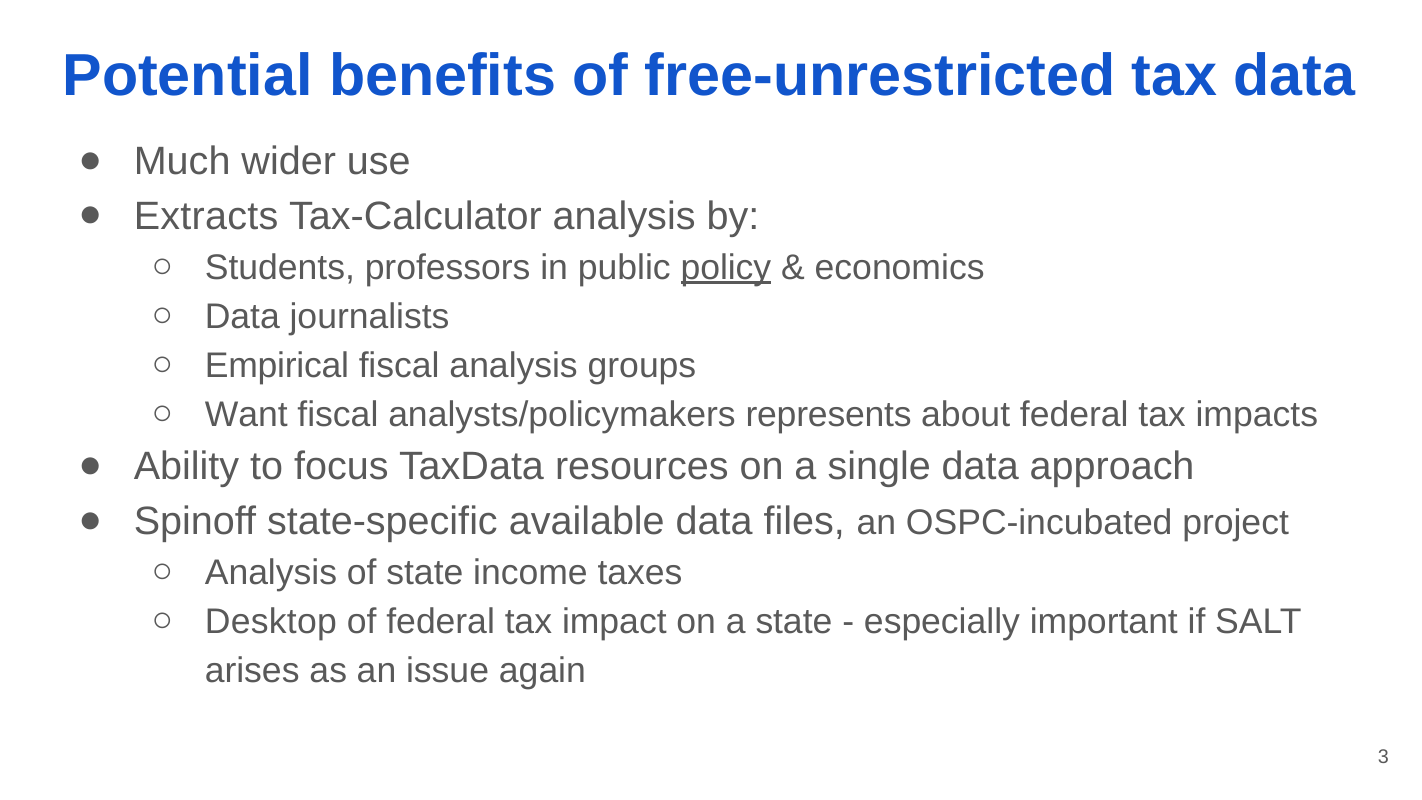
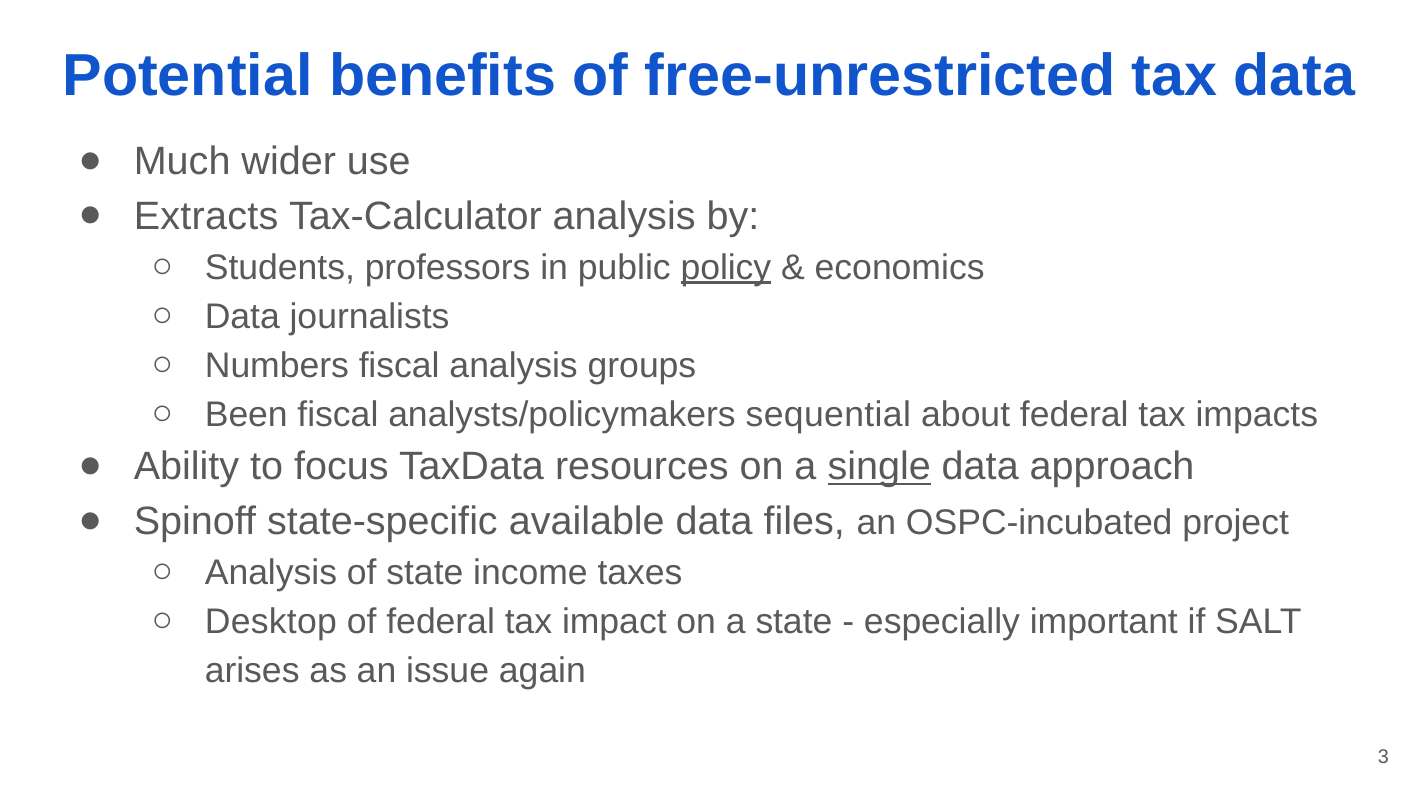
Empirical: Empirical -> Numbers (277, 365)
Want: Want -> Been (246, 414)
represents: represents -> sequential (828, 414)
single underline: none -> present (879, 467)
